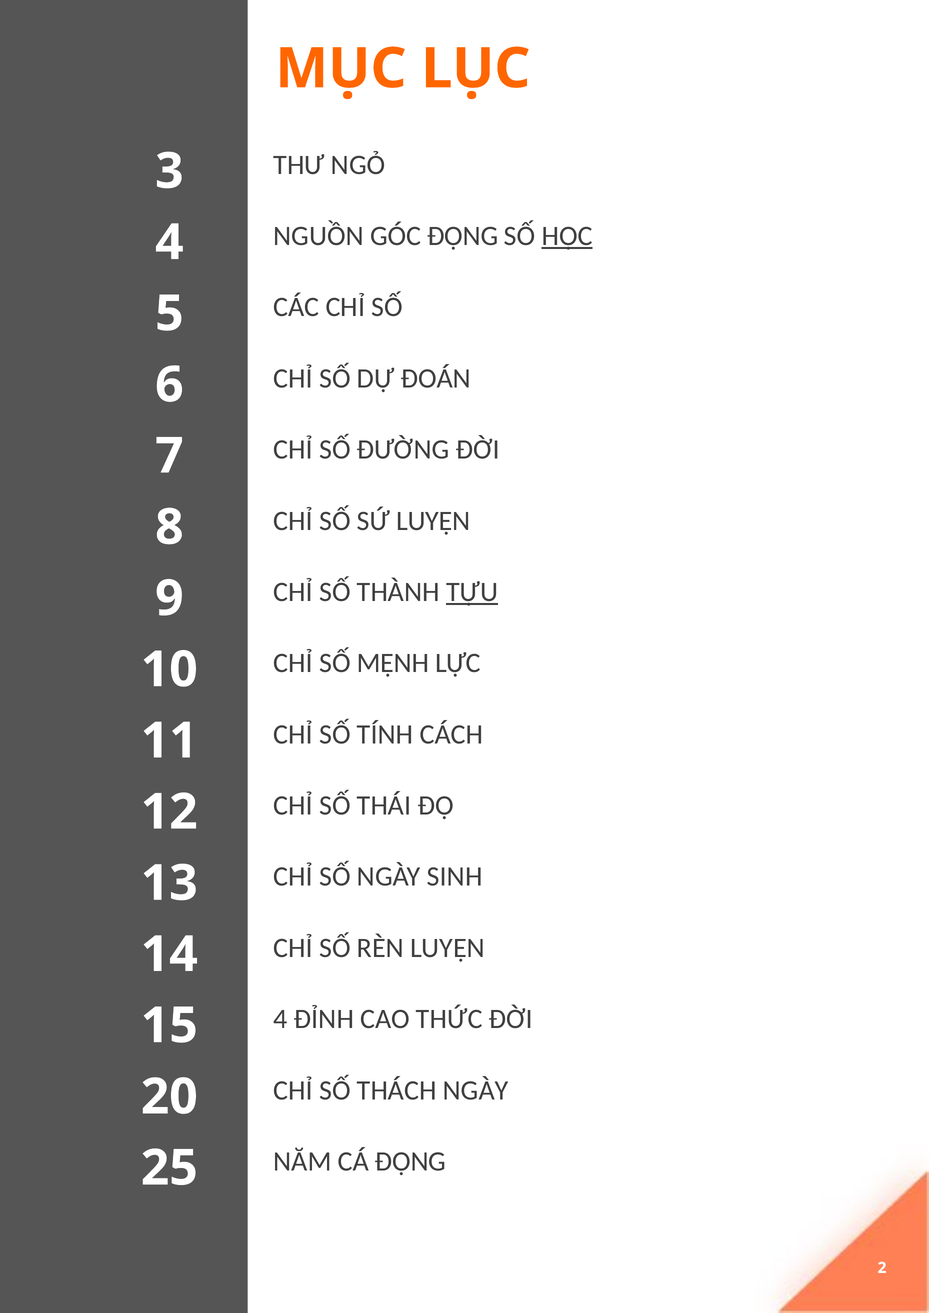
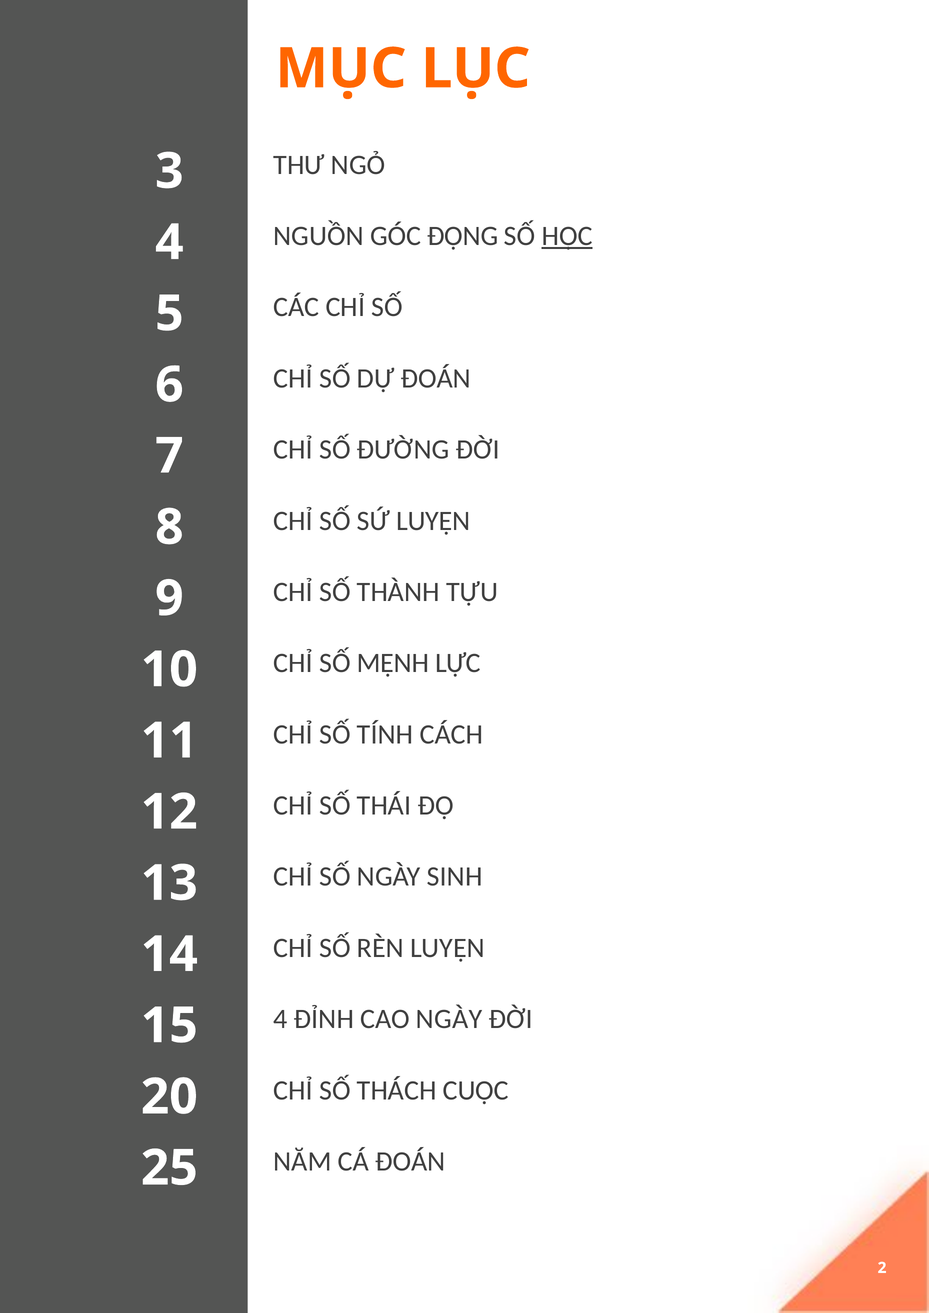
TỰU underline: present -> none (472, 592)
CAO THỨC: THỨC -> NGÀY (449, 1019)
THÁCH NGÀY: NGÀY -> CUỘC (476, 1090)
CÁ ĐỘNG: ĐỘNG -> ĐOÁN (410, 1161)
